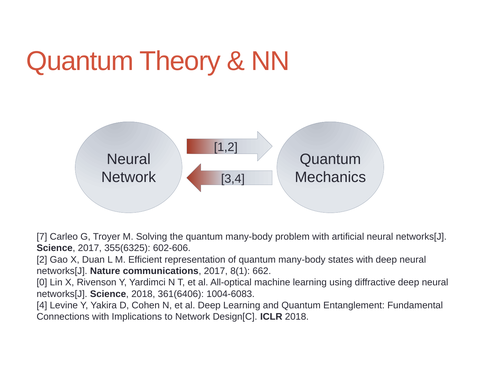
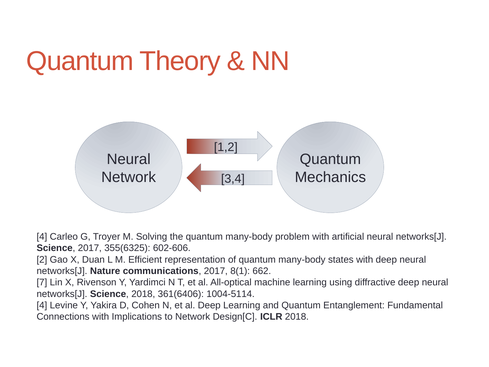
7: 7 -> 4 (42, 237)
0: 0 -> 7 (42, 282)
1004-6083: 1004-6083 -> 1004-5114 (231, 294)
